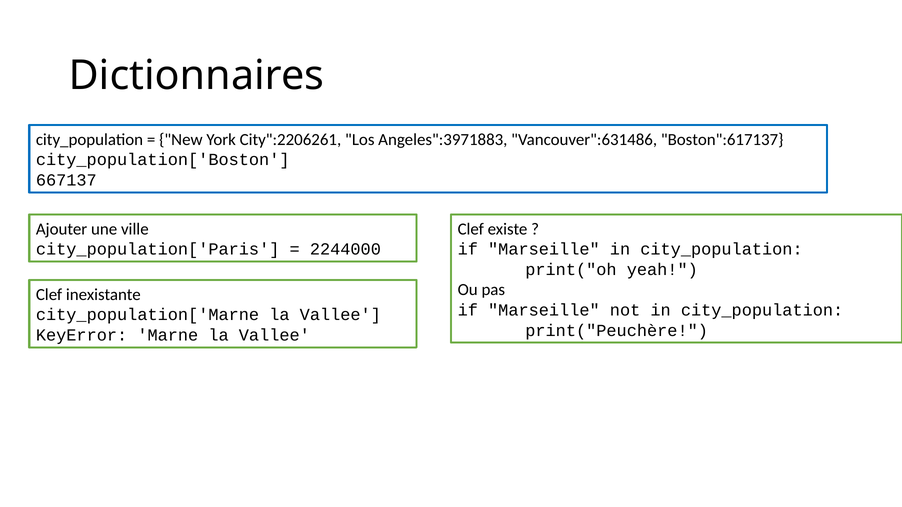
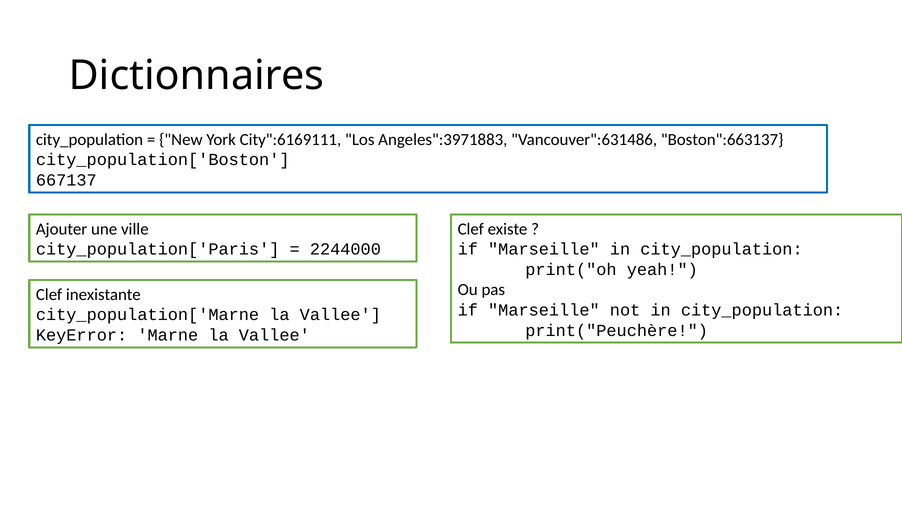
City":2206261: City":2206261 -> City":6169111 (290, 140)
Boston":617137: Boston":617137 -> Boston":663137 (722, 140)
